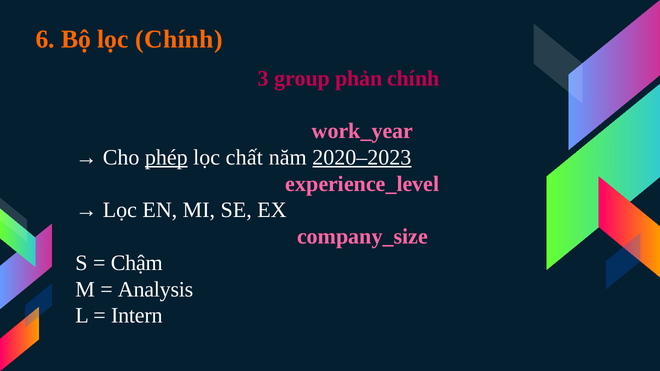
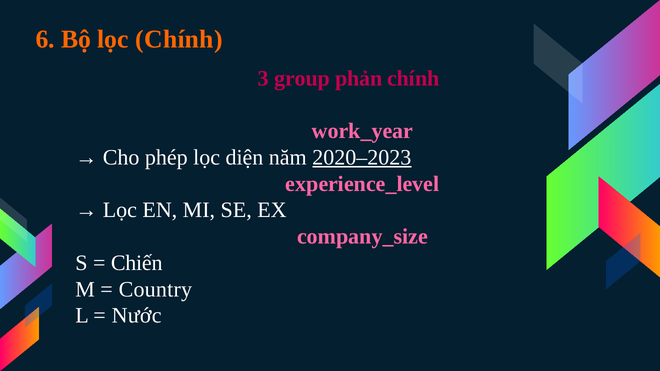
phép underline: present -> none (166, 158)
chất: chất -> diện (244, 158)
Chậm: Chậm -> Chiến (137, 263)
Analysis: Analysis -> Country (155, 290)
Intern: Intern -> Nước (137, 316)
